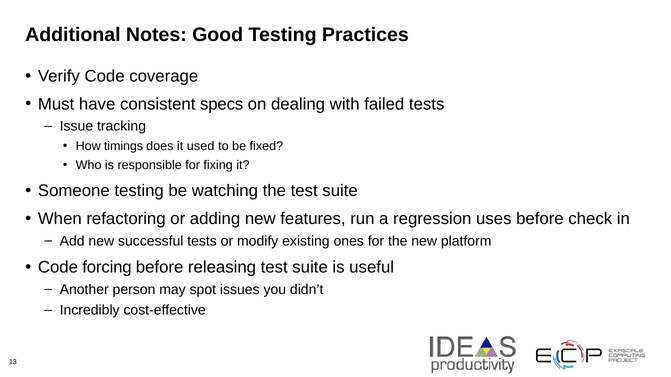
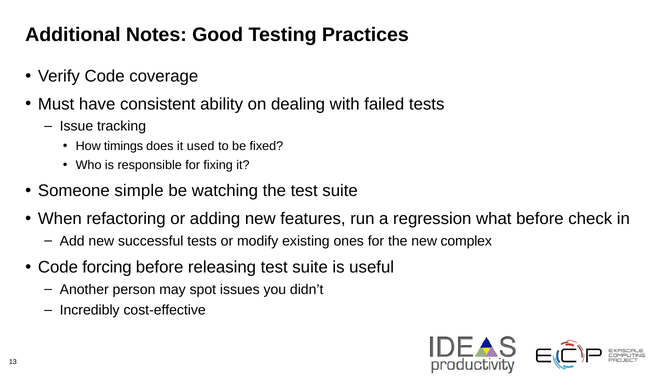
specs: specs -> ability (222, 104)
Someone testing: testing -> simple (139, 191)
uses: uses -> what (494, 219)
platform: platform -> complex (466, 241)
